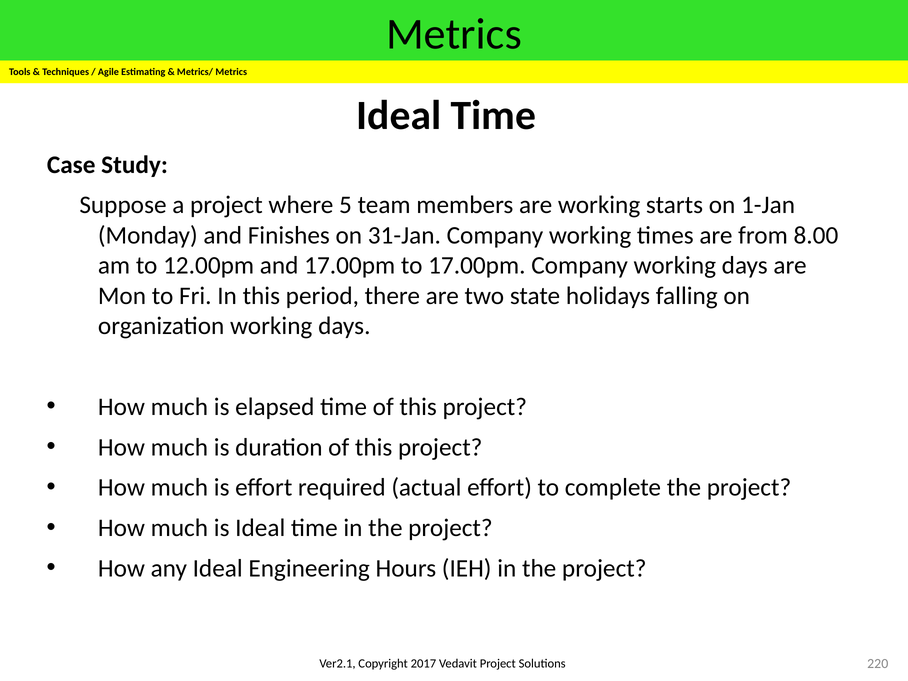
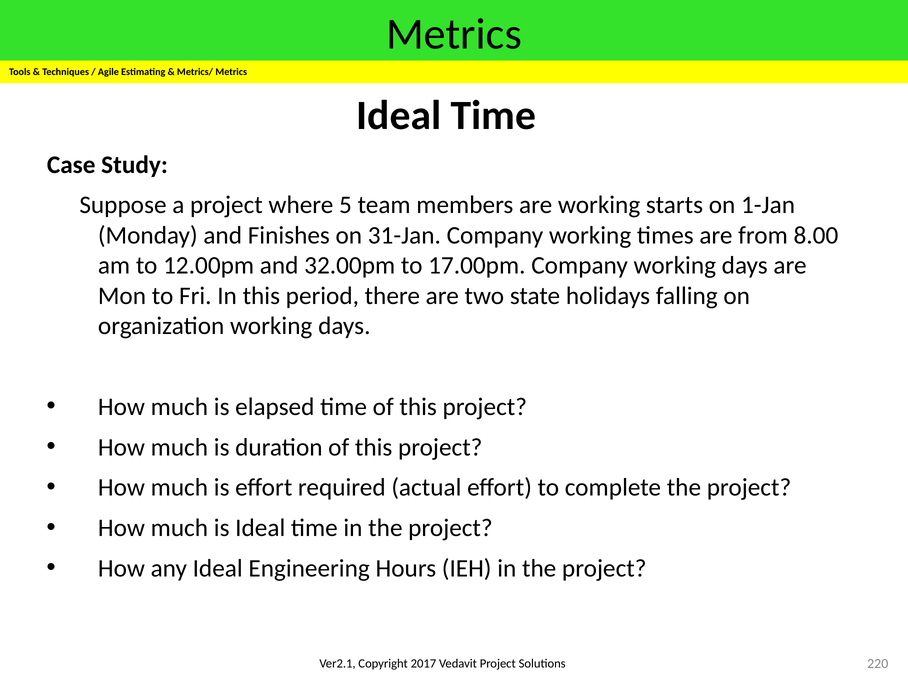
and 17.00pm: 17.00pm -> 32.00pm (350, 266)
